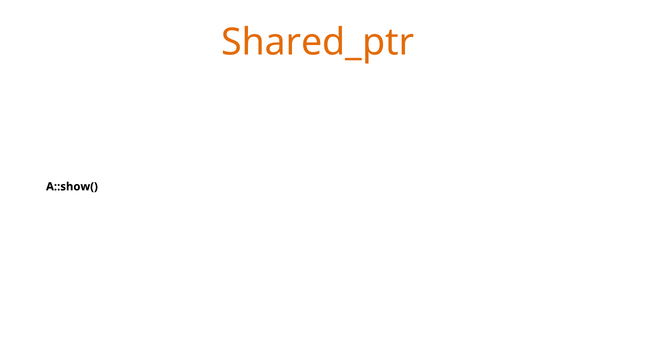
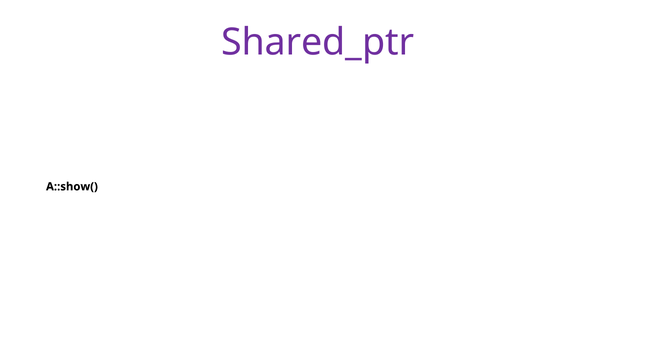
Shared_ptr colour: orange -> purple (318, 42)
